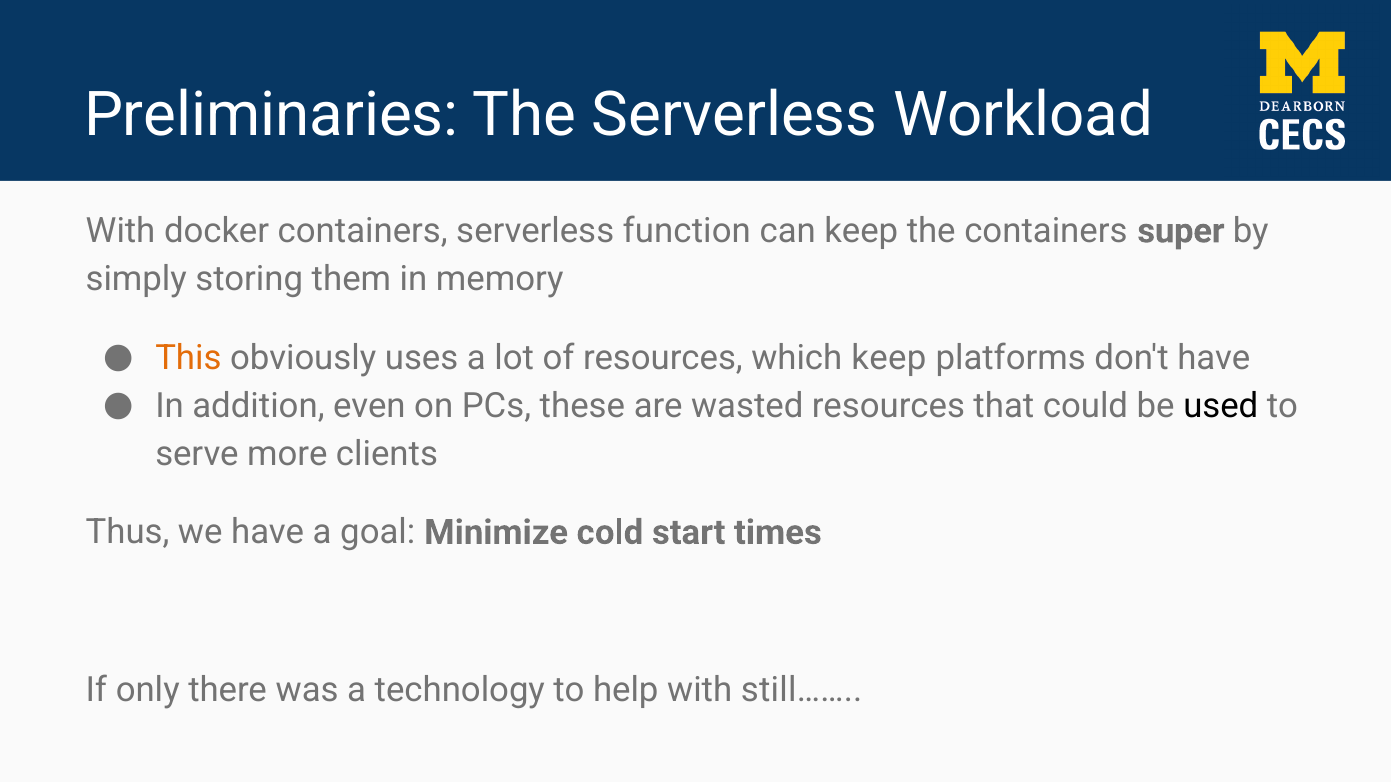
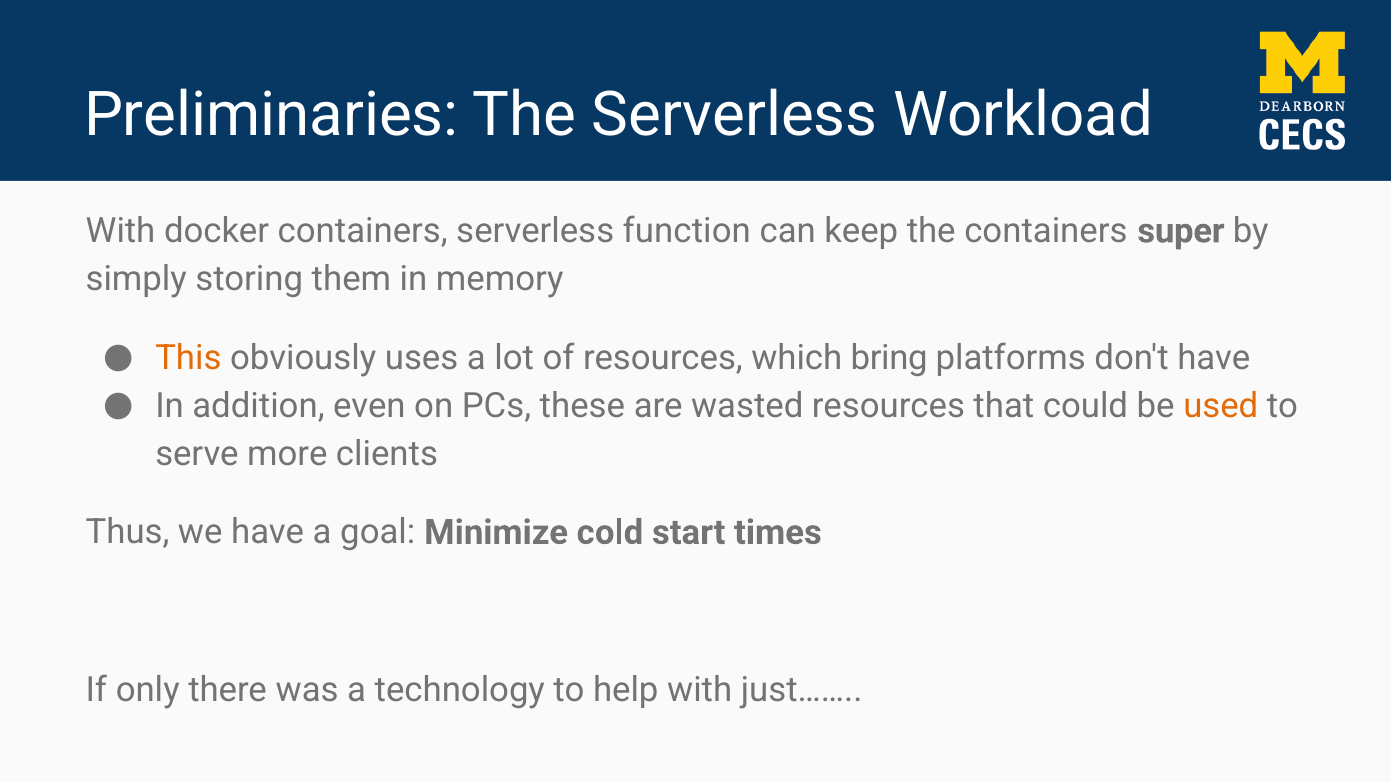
which keep: keep -> bring (889, 358)
used colour: black -> orange (1221, 406)
still……: still…… -> just…… (802, 690)
